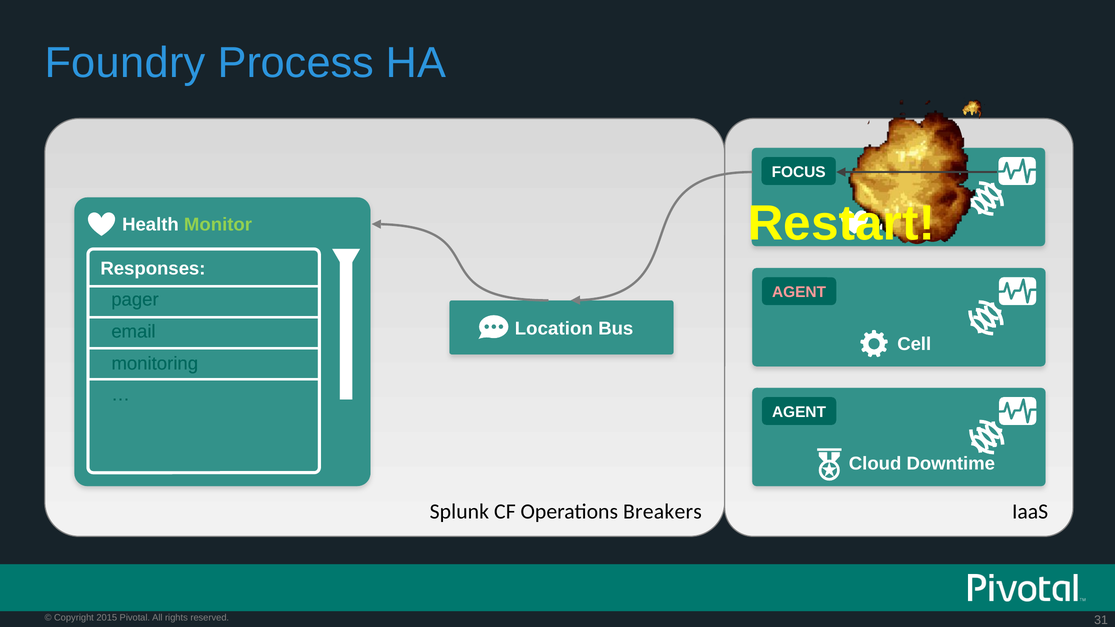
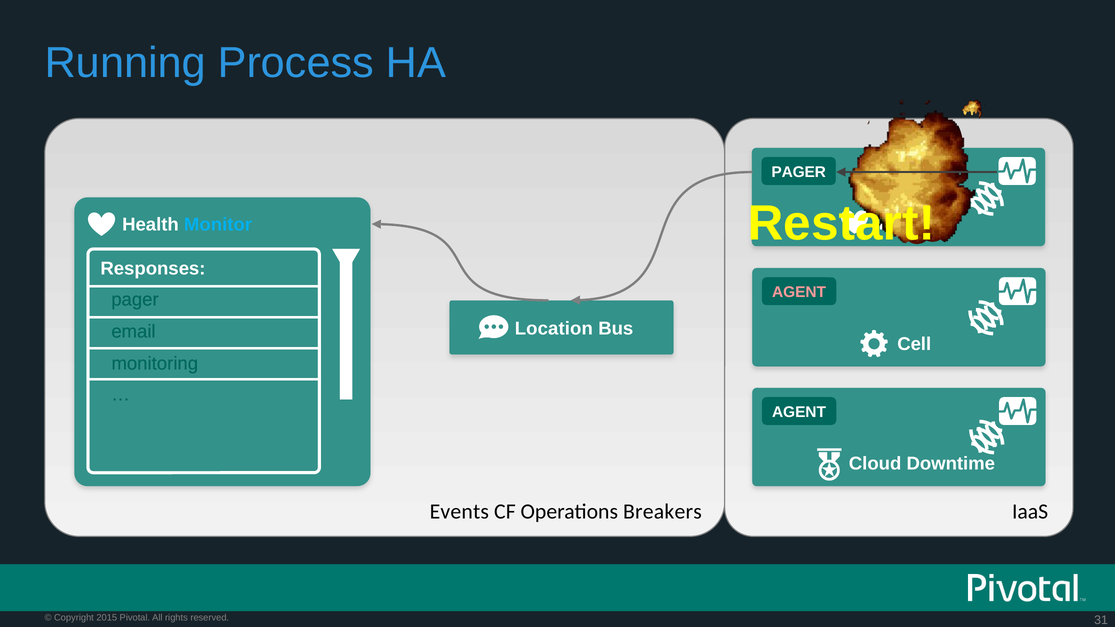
Foundry: Foundry -> Running (125, 63)
FOCUS: FOCUS -> PAGER (799, 172)
Monitor colour: light green -> light blue (218, 225)
Splunk: Splunk -> Events (459, 512)
